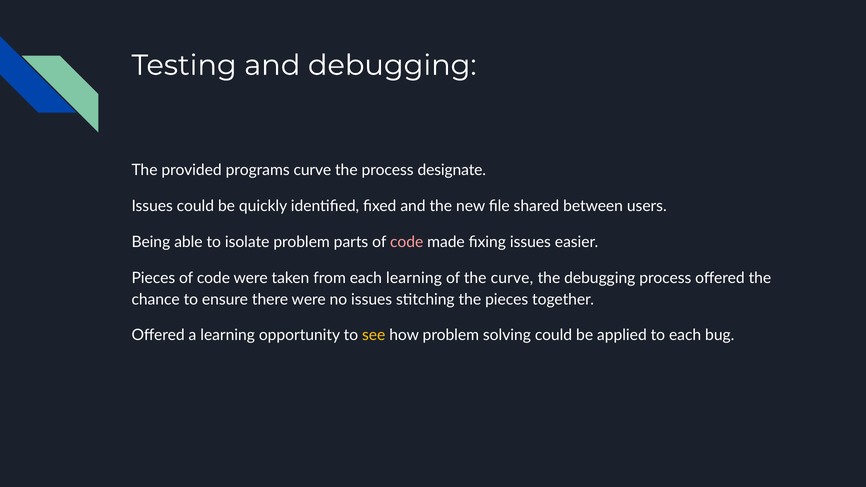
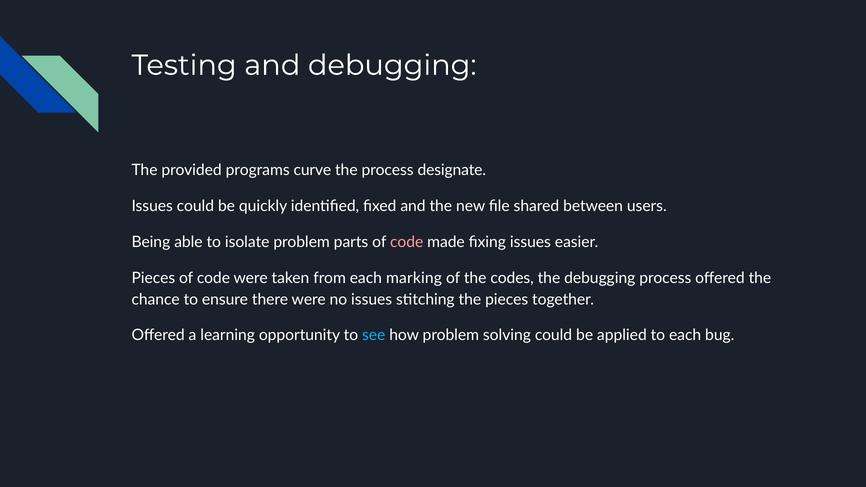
each learning: learning -> marking (414, 278)
the curve: curve -> codes (512, 278)
see colour: yellow -> light blue (374, 335)
